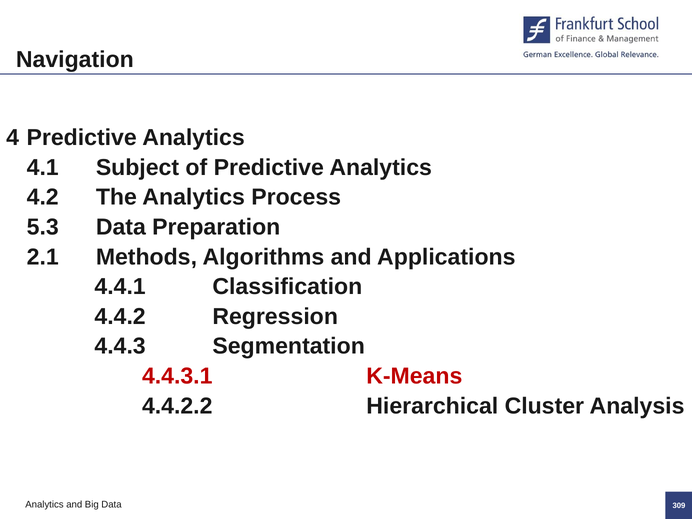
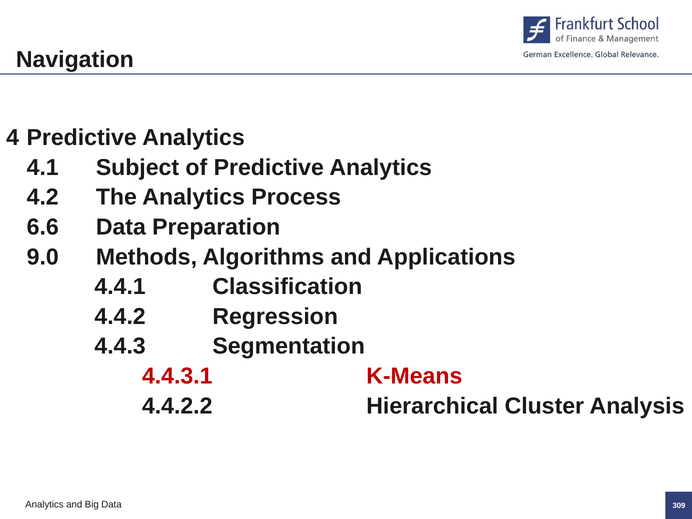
5.3: 5.3 -> 6.6 (43, 227)
2.1: 2.1 -> 9.0 (43, 257)
